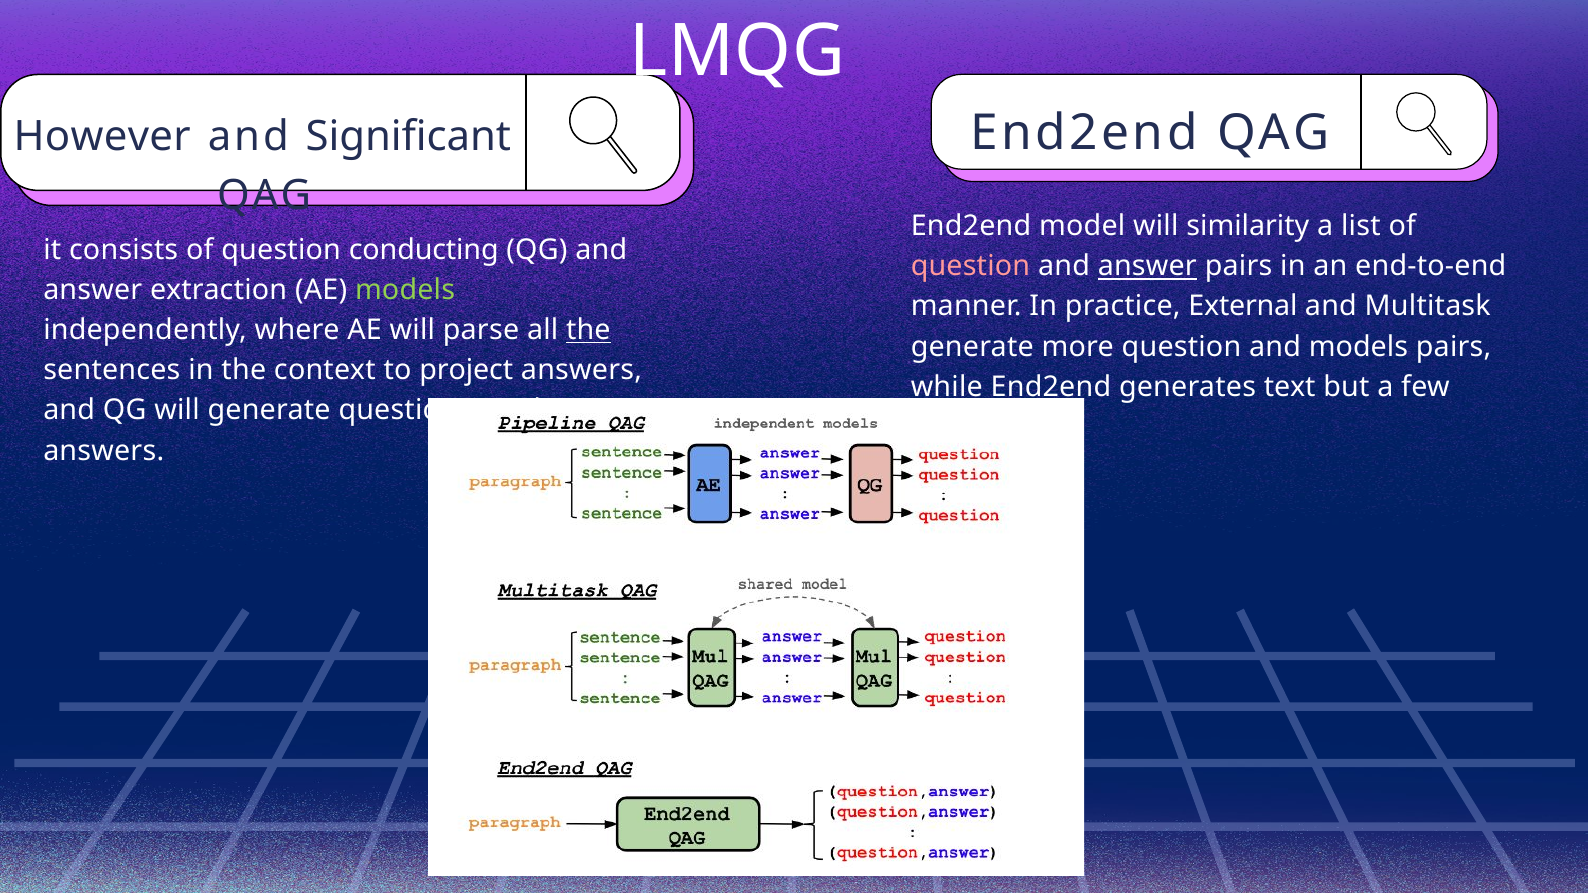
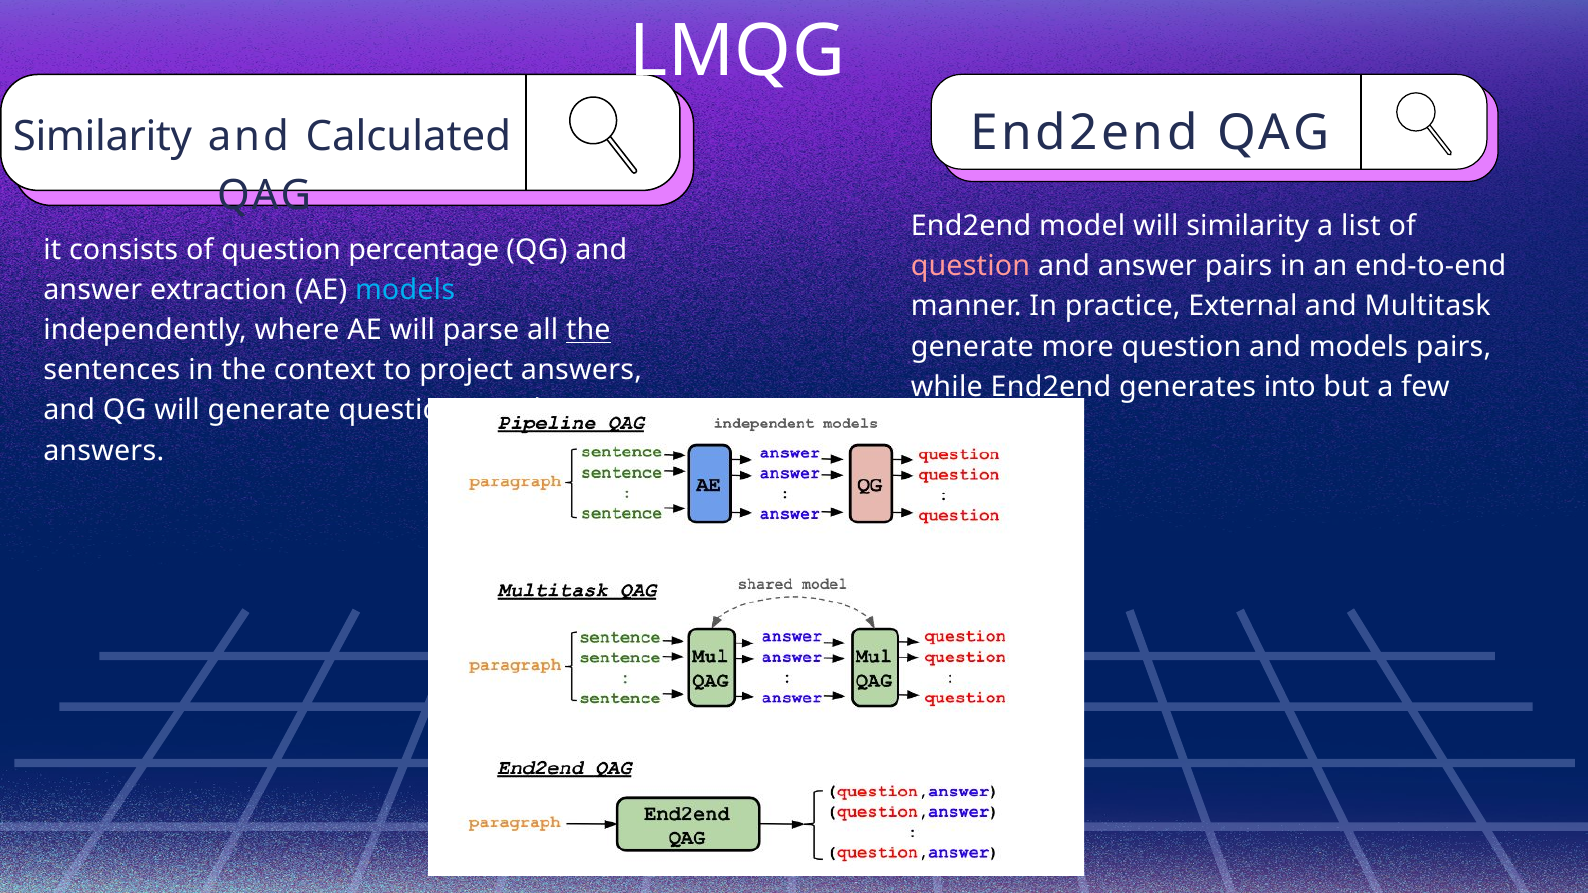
However: However -> Similarity (102, 137)
Significant: Significant -> Calculated (408, 137)
conducting: conducting -> percentage (424, 250)
answer underline: present -> none (1147, 266)
models colour: light green -> light blue (405, 290)
text: text -> into (1290, 387)
